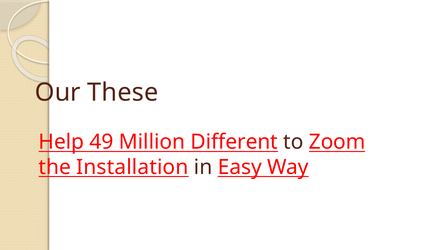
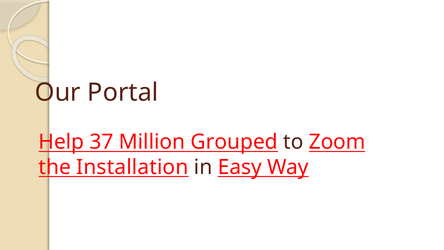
These: These -> Portal (123, 92)
49: 49 -> 37 (102, 142)
Different: Different -> Grouped (234, 142)
